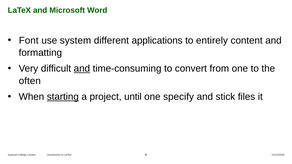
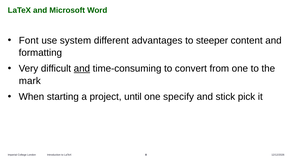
applications: applications -> advantages (157, 41)
entirely: entirely -> steeper (212, 41)
often: often -> mark (30, 81)
starting underline: present -> none (63, 97)
files: files -> pick (247, 97)
